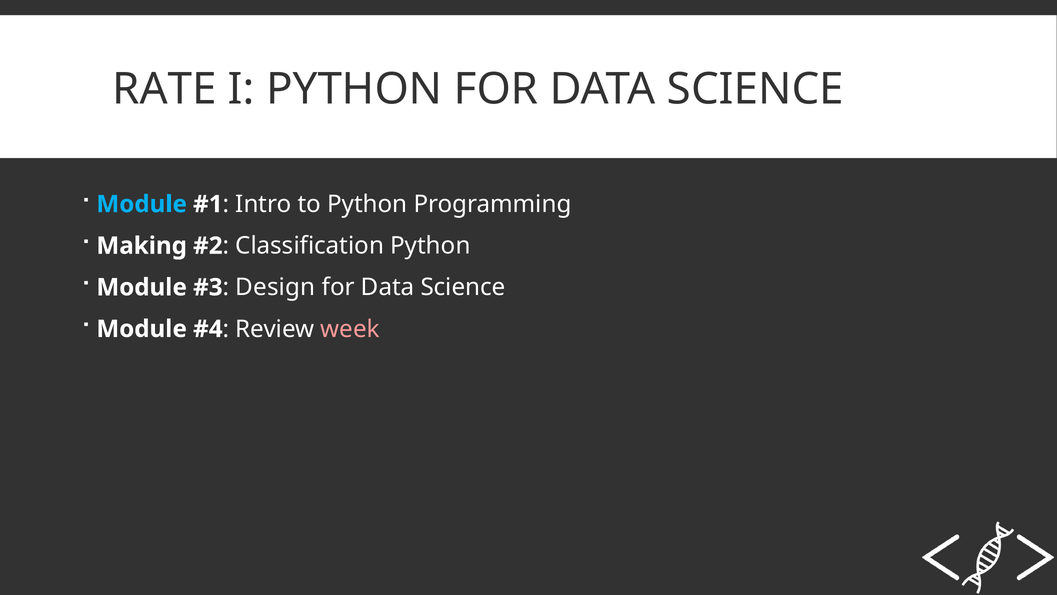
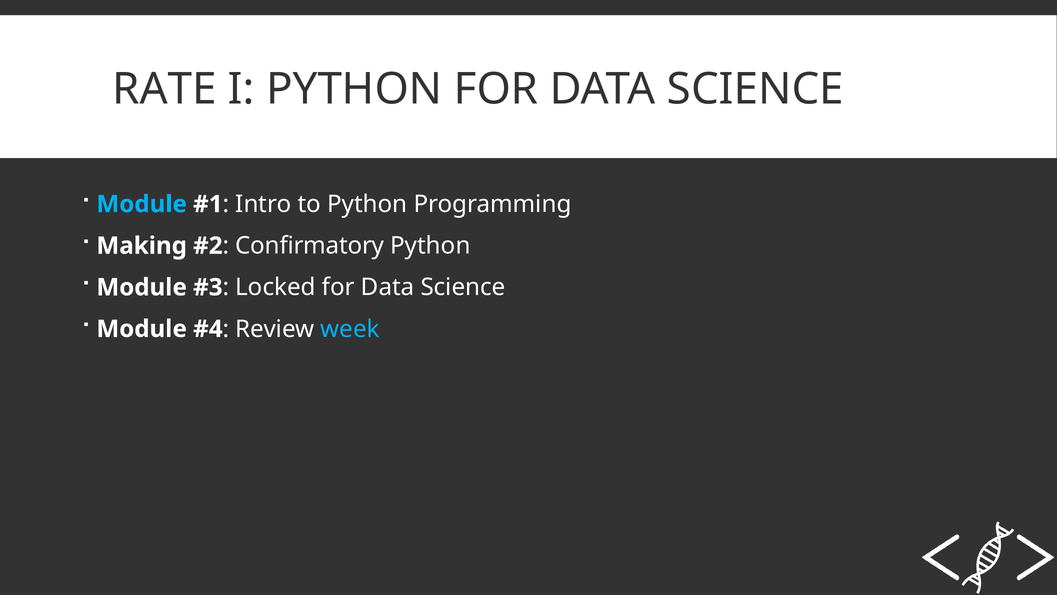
Classification: Classification -> Confirmatory (310, 246)
Design: Design -> Locked (275, 287)
week colour: pink -> light blue (350, 329)
